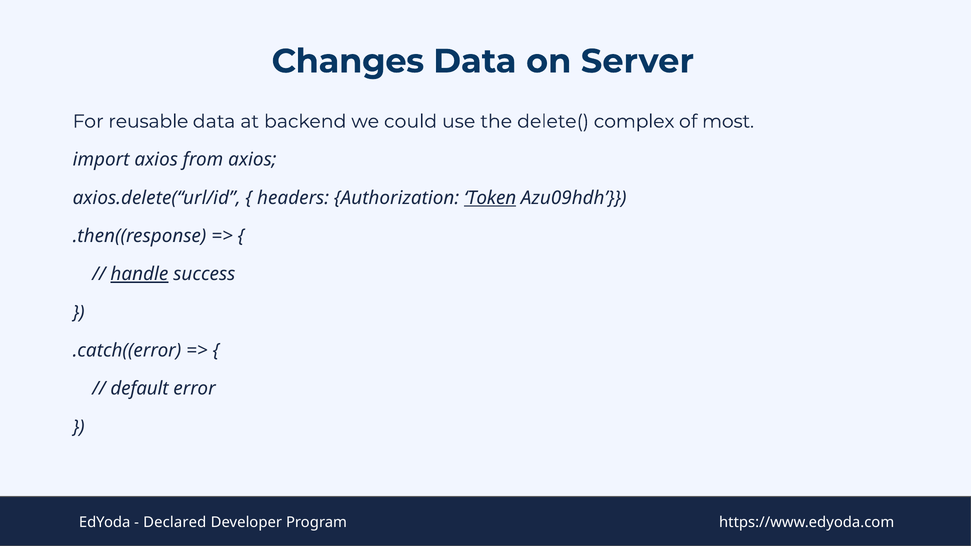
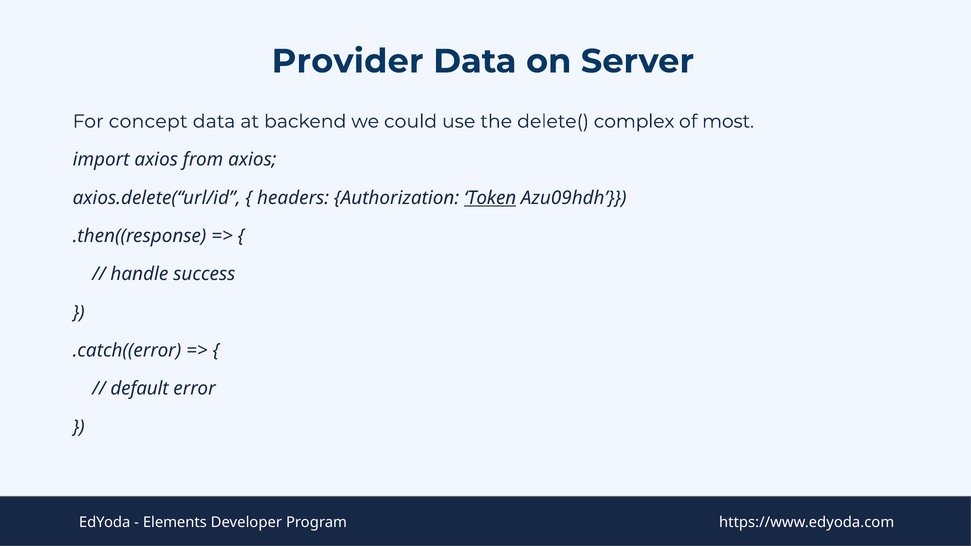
Changes: Changes -> Provider (348, 61)
reusable: reusable -> concept (148, 121)
handle underline: present -> none (139, 274)
Declared: Declared -> Elements (175, 523)
